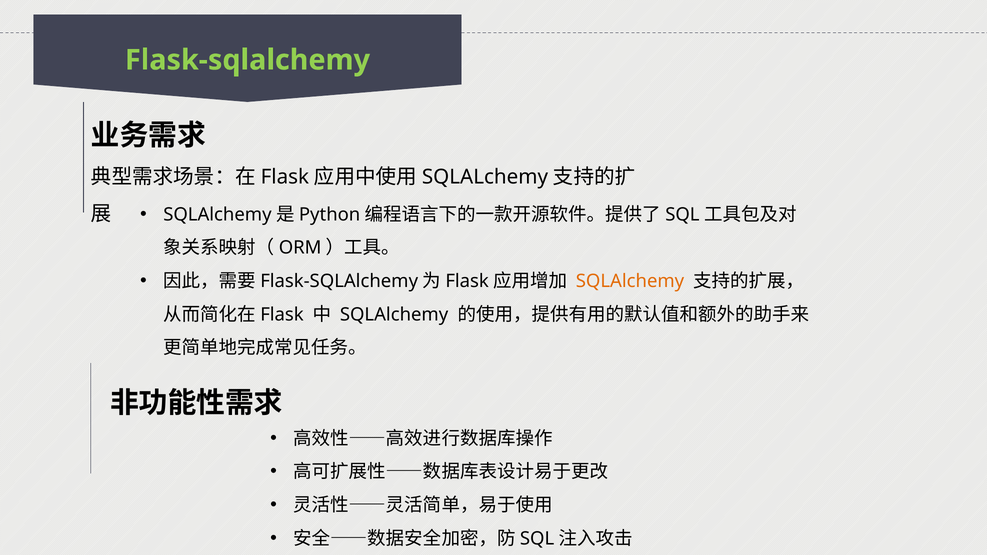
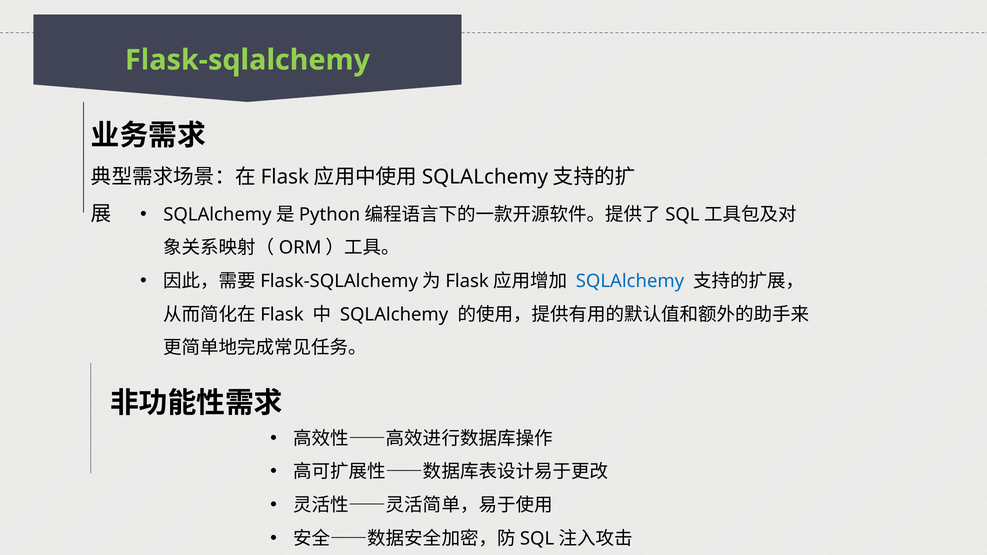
SQLAlchemy colour: orange -> blue (630, 281)
